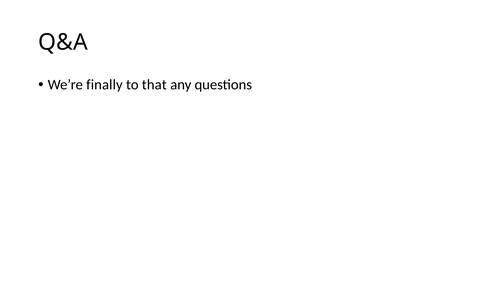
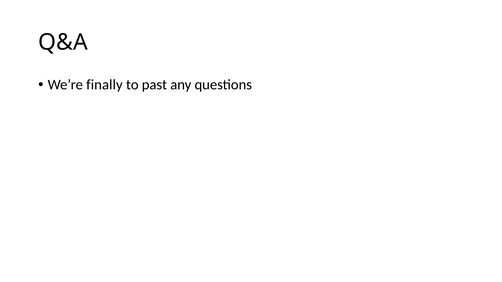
that: that -> past (154, 85)
